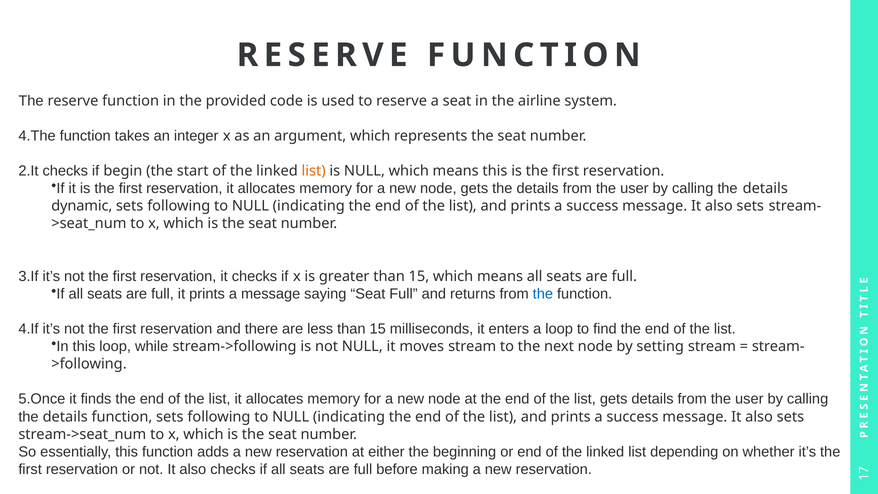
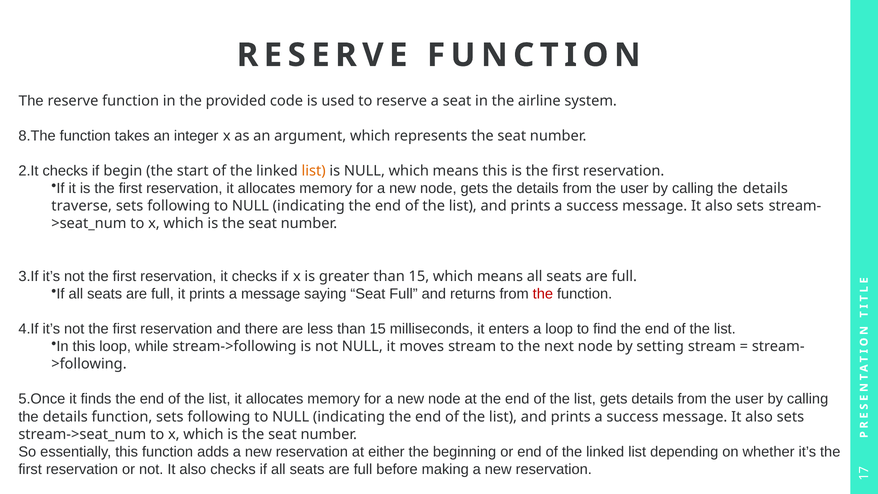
4.The: 4.The -> 8.The (37, 136)
dynamic: dynamic -> traverse (82, 206)
the colour: blue -> red (543, 294)
